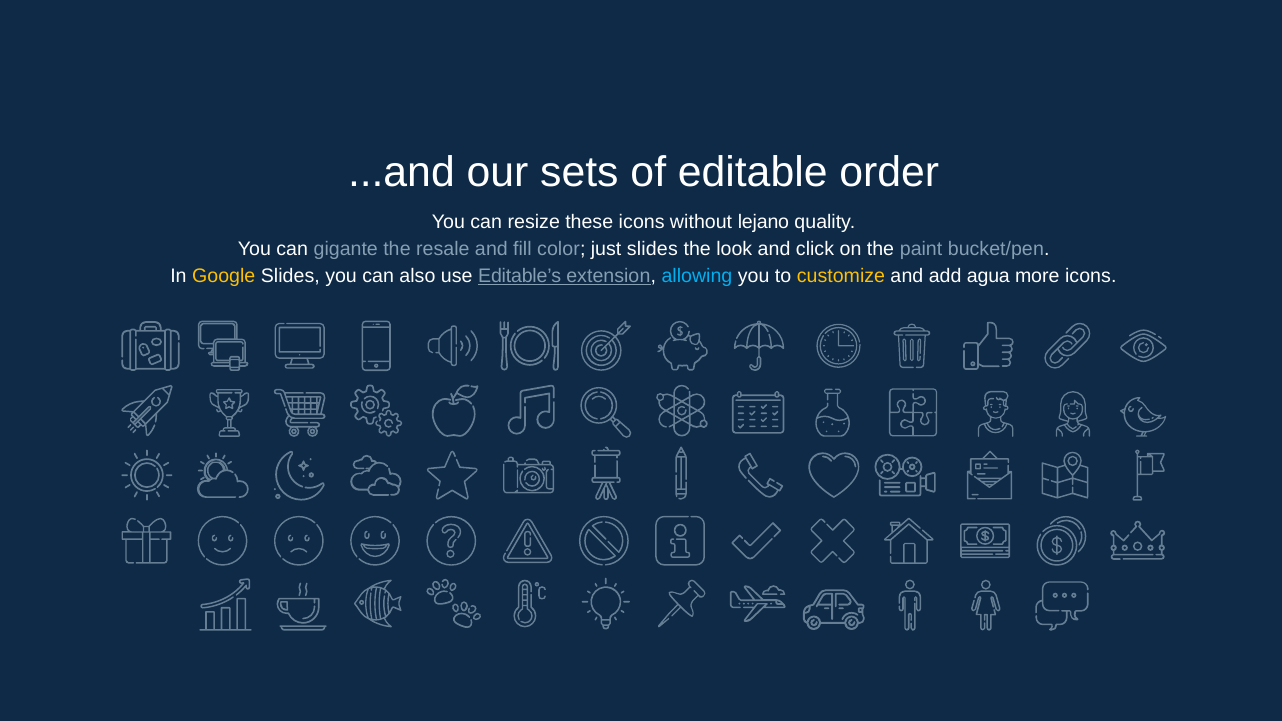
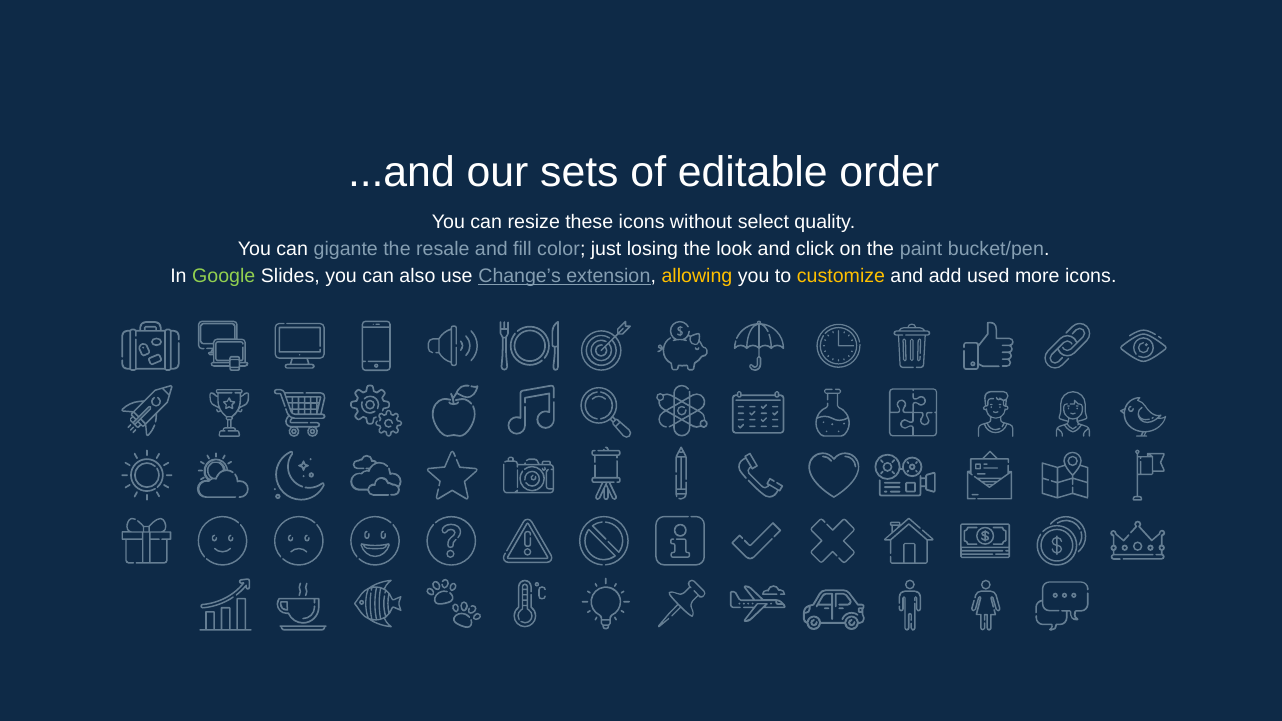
lejano: lejano -> select (763, 222)
just slides: slides -> losing (652, 249)
Google colour: yellow -> light green (224, 276)
Editable’s: Editable’s -> Change’s (520, 276)
allowing colour: light blue -> yellow (697, 276)
agua: agua -> used (988, 276)
